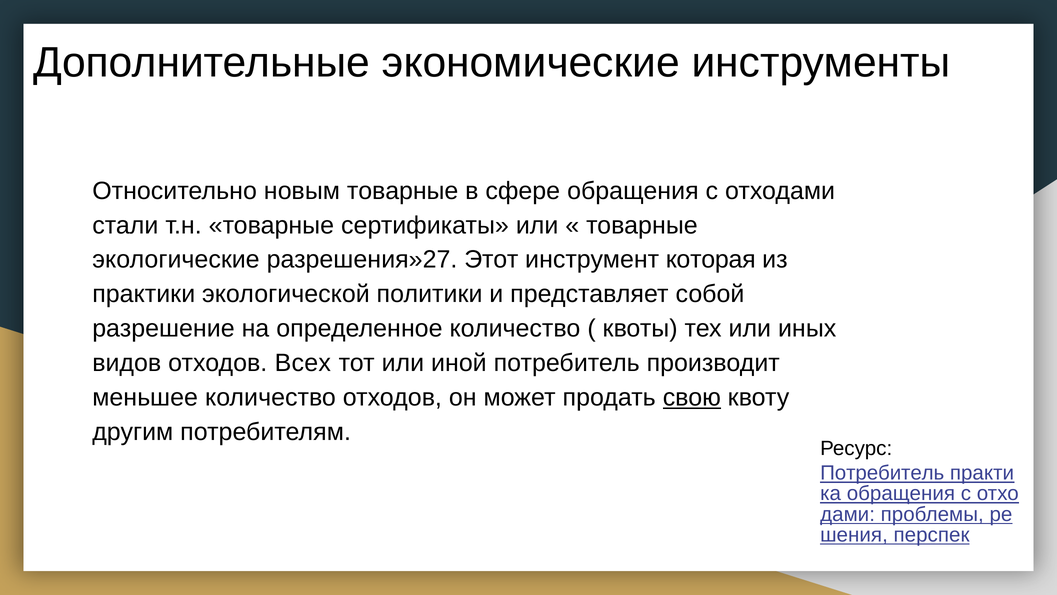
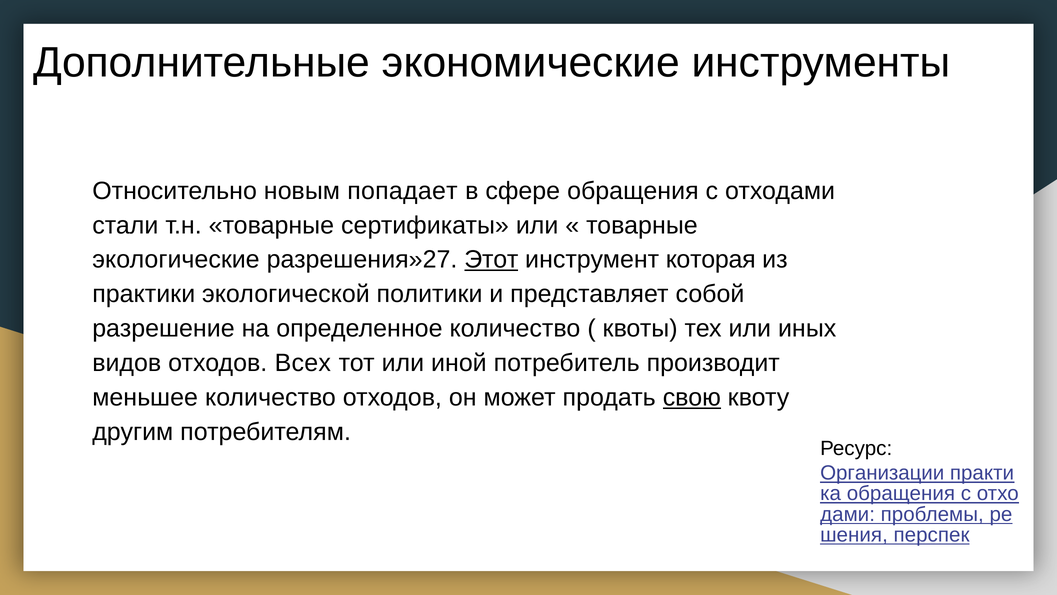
новым товарные: товарные -> попадает (402, 191)
Этот underline: none -> present (491, 260)
Потребитель: Потребитель -> Организации (882, 473)
